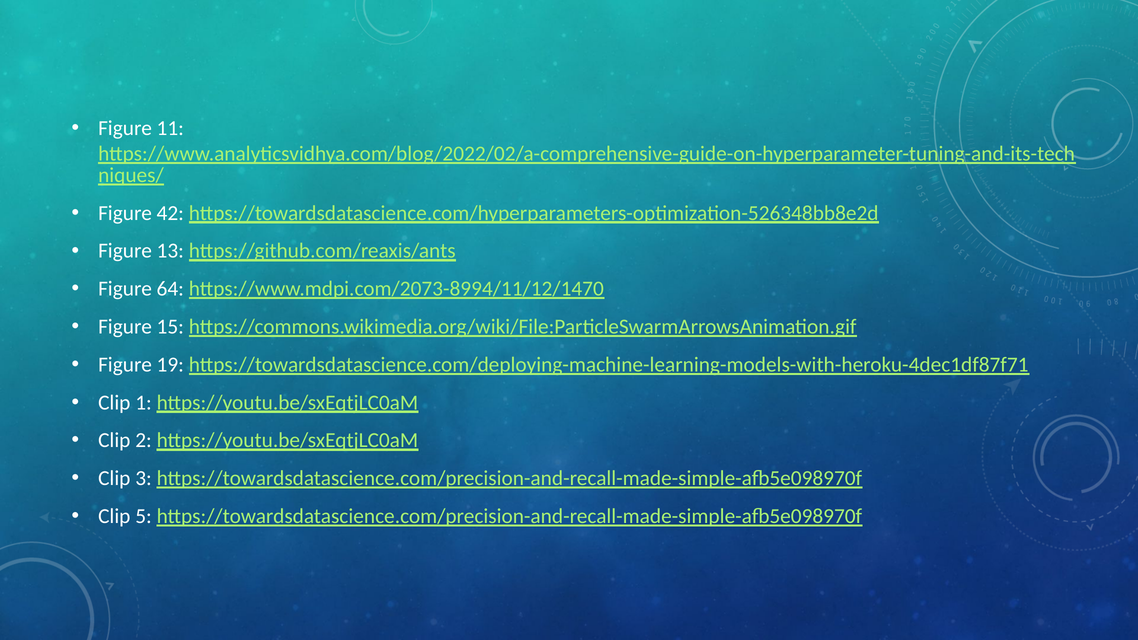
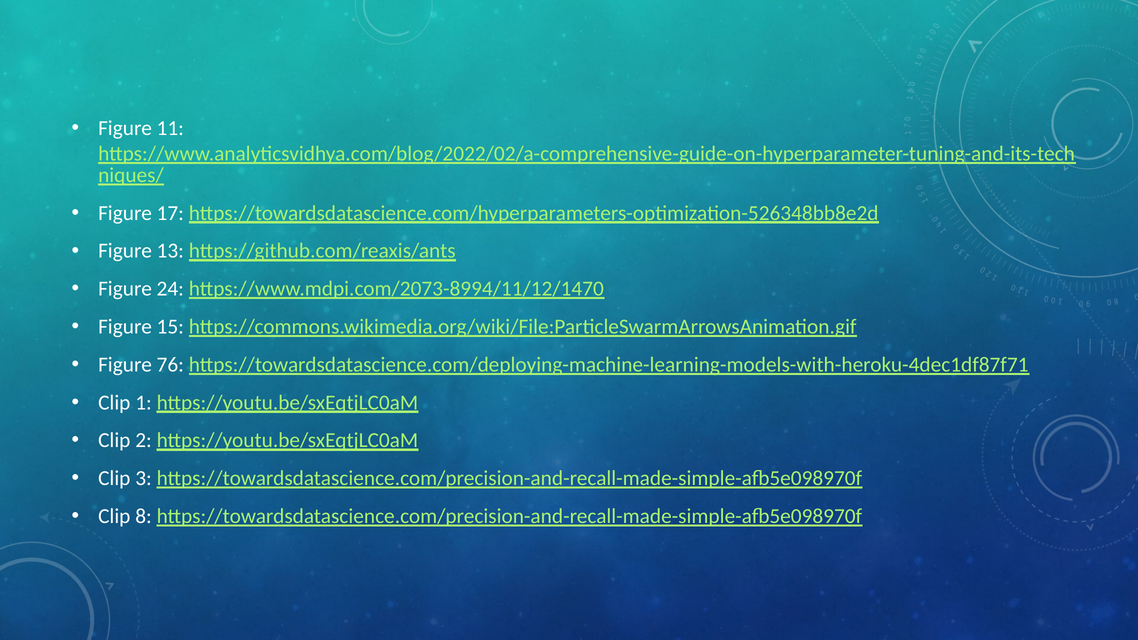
42: 42 -> 17 (170, 213)
64: 64 -> 24 (170, 289)
19: 19 -> 76 (170, 365)
5: 5 -> 8 (144, 516)
